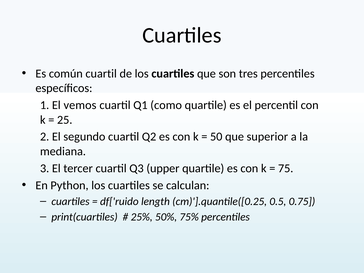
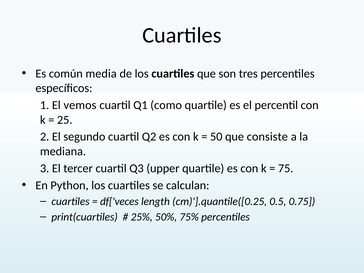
común cuartil: cuartil -> media (101, 74)
superior: superior -> consiste (267, 137)
df['ruido: df['ruido -> df['veces (119, 201)
